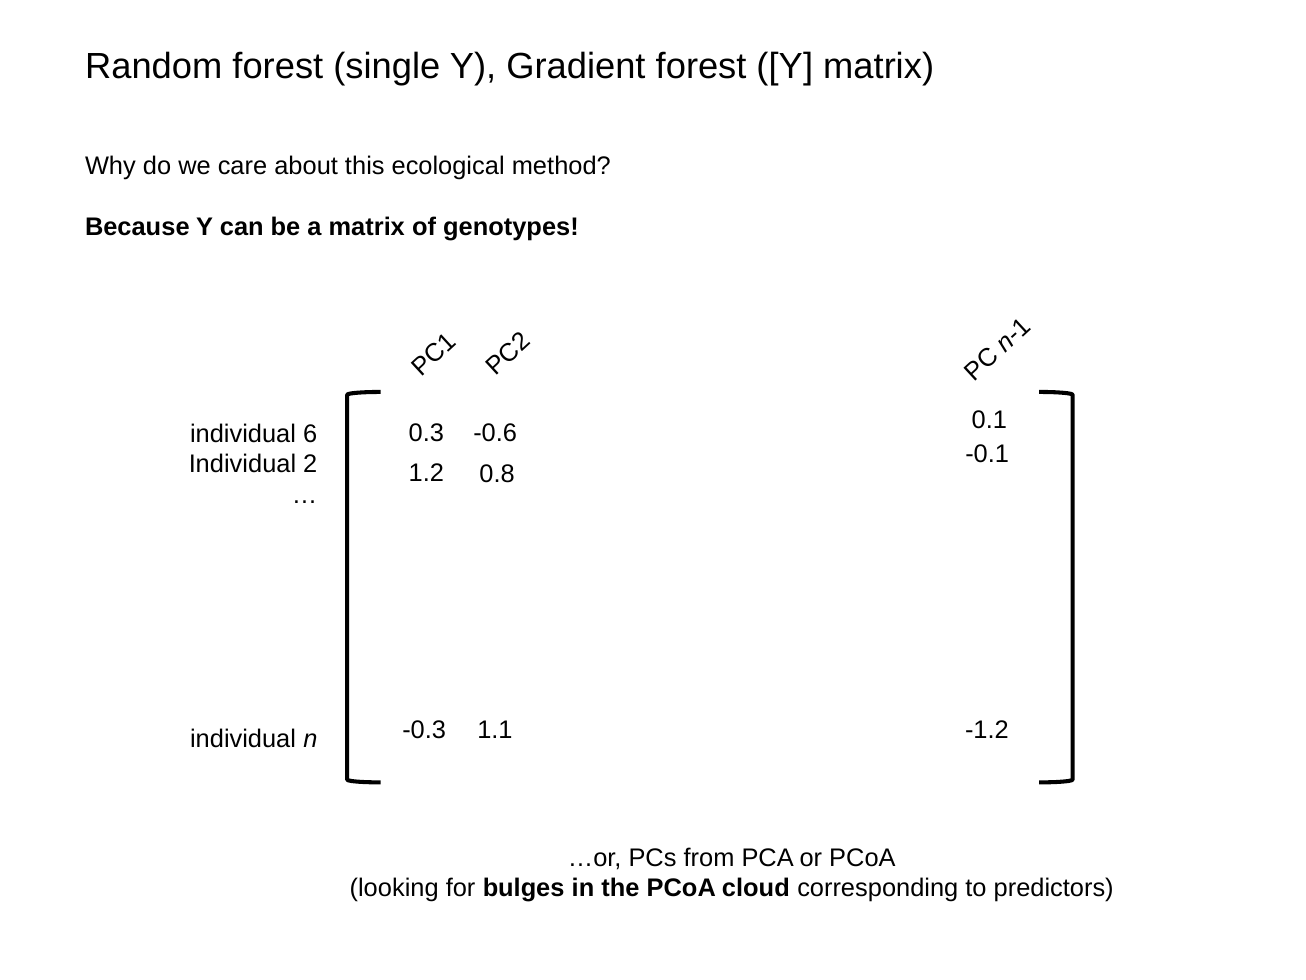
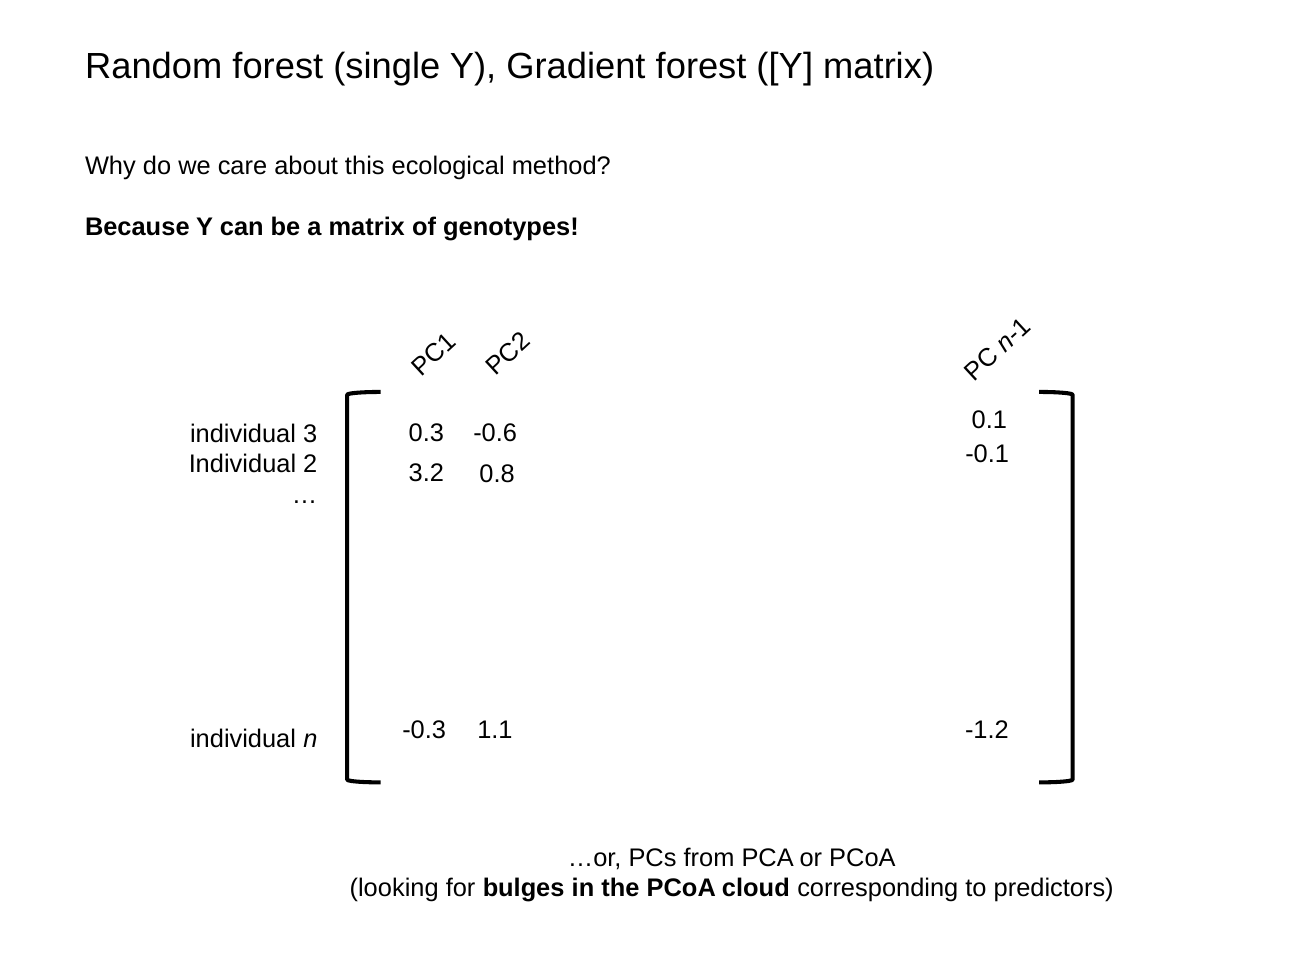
6: 6 -> 3 (310, 434)
1.2: 1.2 -> 3.2 (426, 473)
